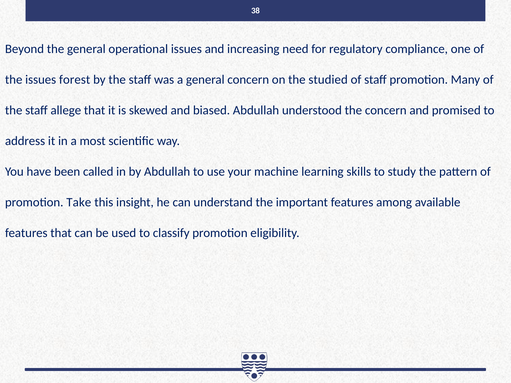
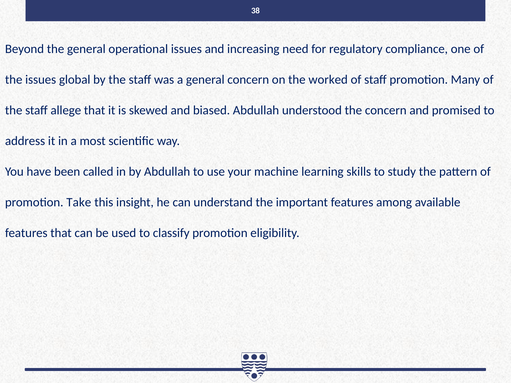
forest: forest -> global (75, 80)
studied: studied -> worked (328, 80)
